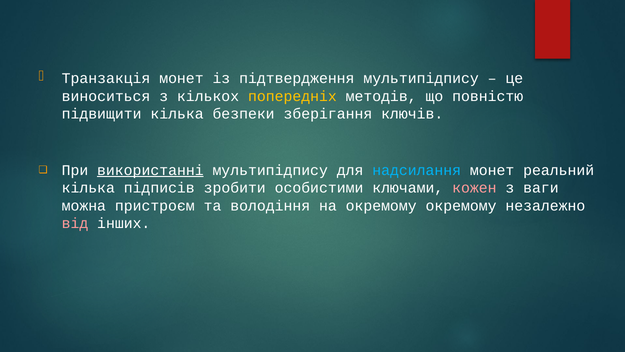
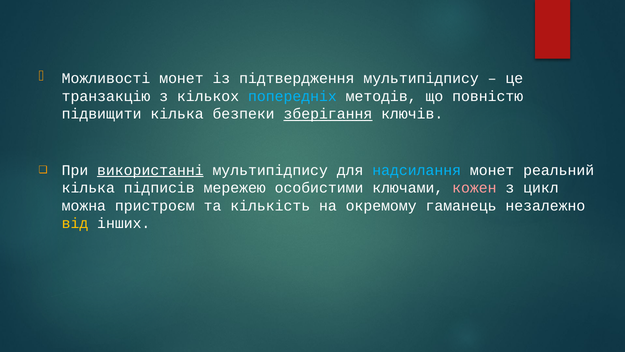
Транзакція: Транзакція -> Можливості (106, 78)
виноситься: виноситься -> транзакцію (106, 96)
попередніх colour: yellow -> light blue (292, 96)
зберігання underline: none -> present (328, 114)
зробити: зробити -> мережею (235, 188)
ваги: ваги -> цикл (541, 188)
володіння: володіння -> кількість (270, 206)
окремому окремому: окремому -> гаманець (461, 206)
від colour: pink -> yellow (75, 223)
